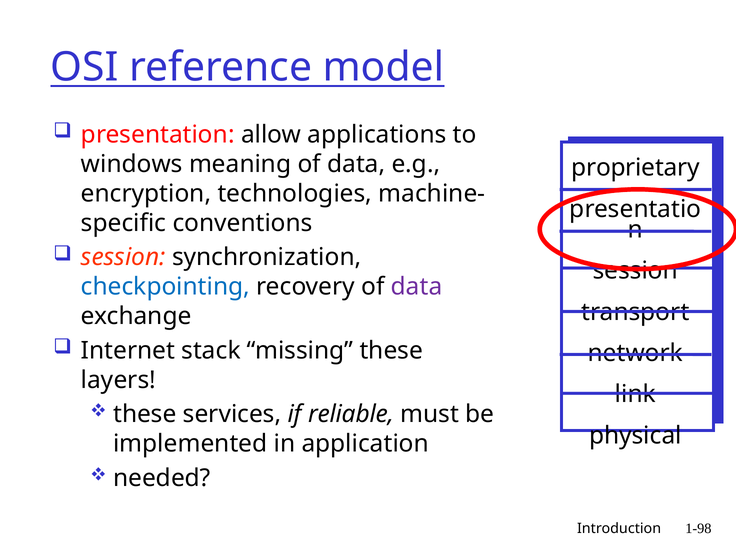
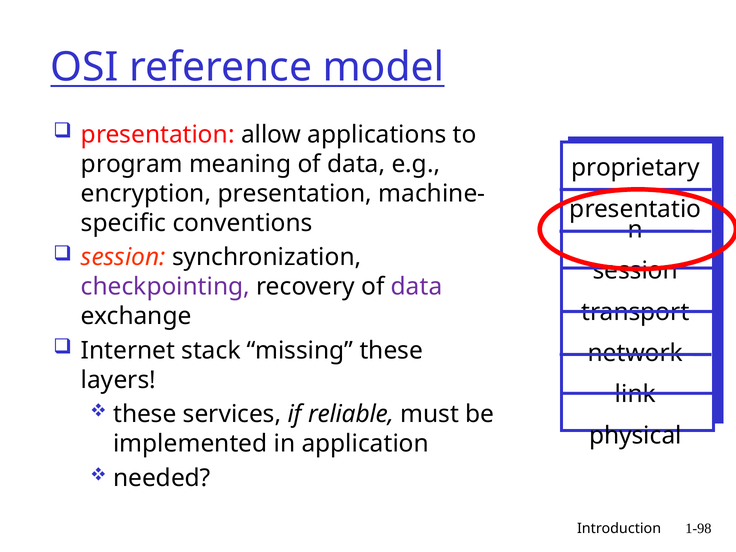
windows: windows -> program (132, 164)
encryption technologies: technologies -> presentation (295, 193)
checkpointing colour: blue -> purple (165, 287)
